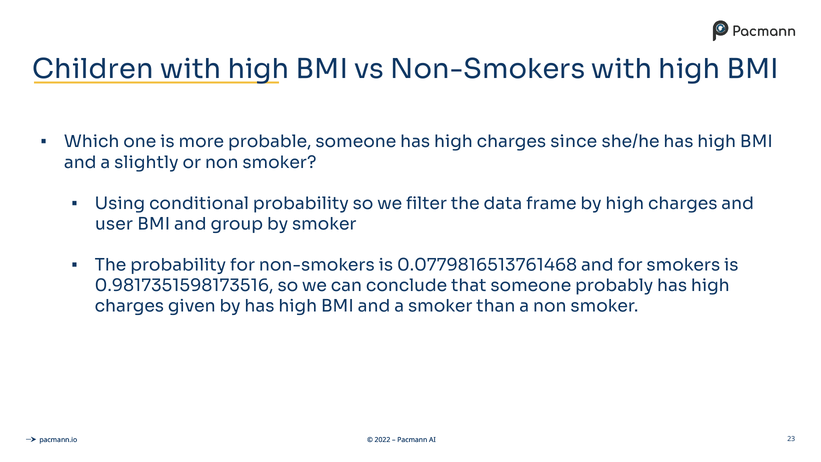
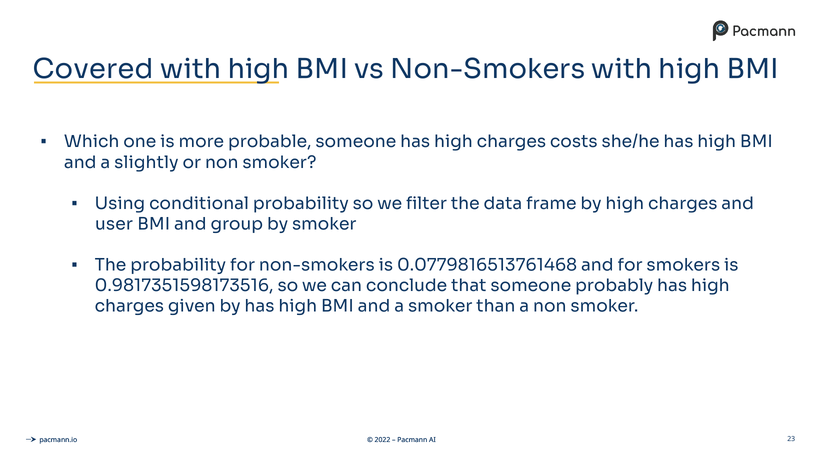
Children: Children -> Covered (93, 69)
since: since -> costs (574, 142)
